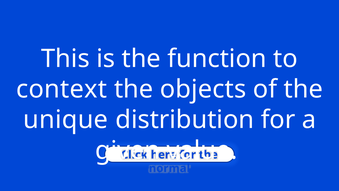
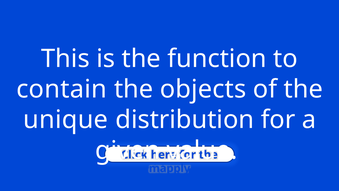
context: context -> contain (62, 89)
normal: normal -> mapply (170, 168)
